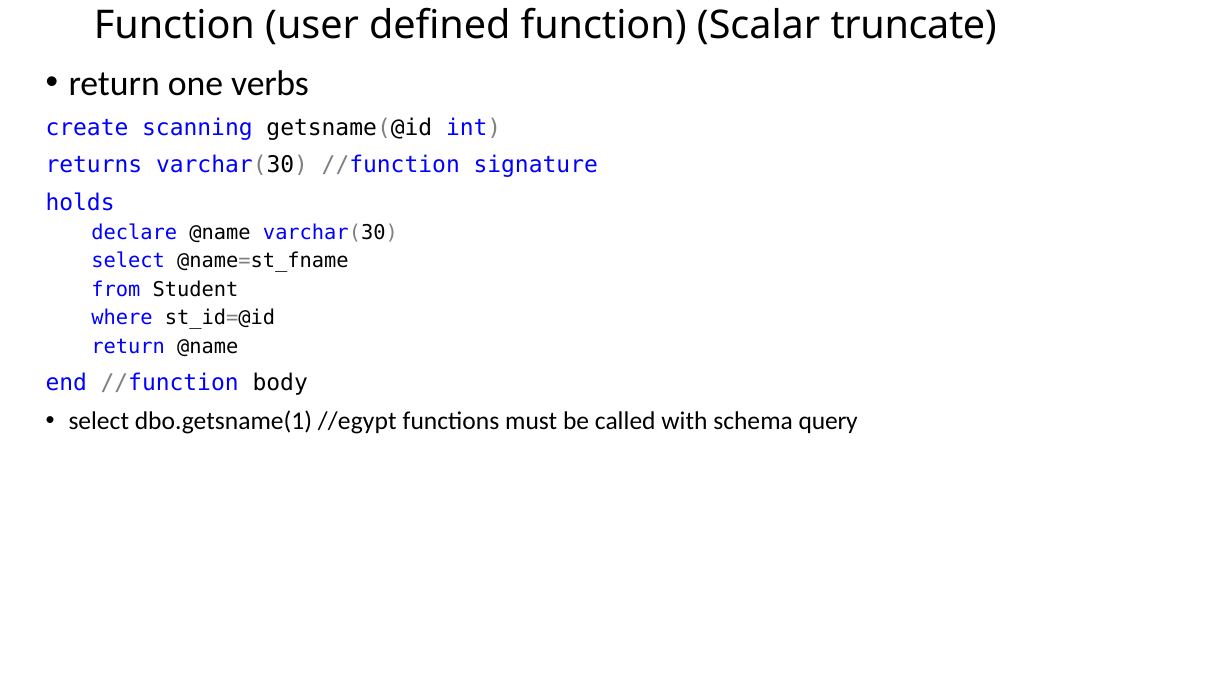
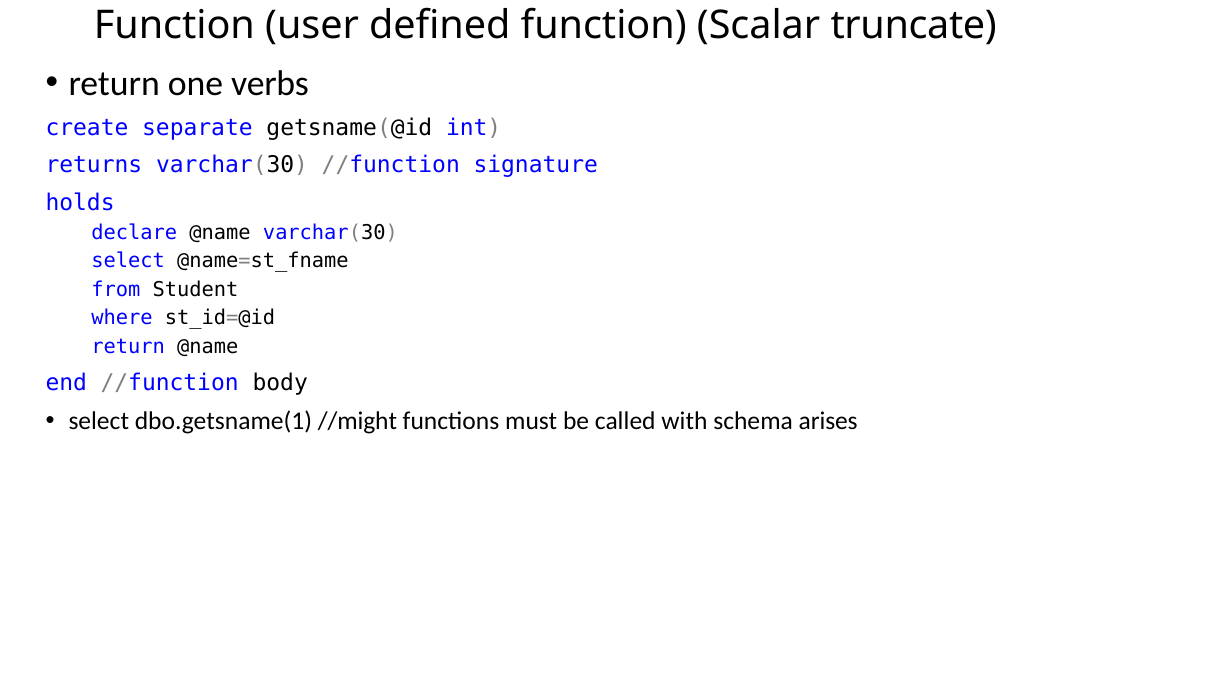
scanning: scanning -> separate (197, 128)
//egypt: //egypt -> //might (357, 421)
query: query -> arises (828, 421)
